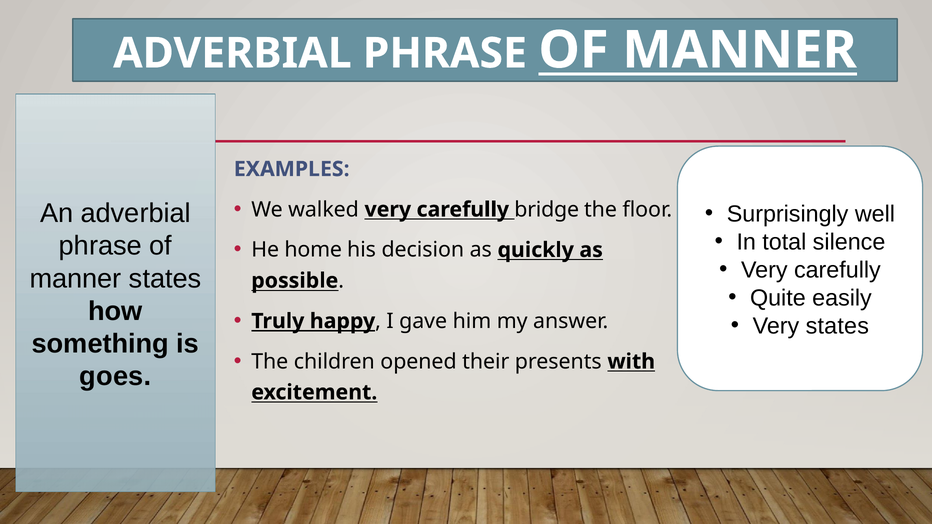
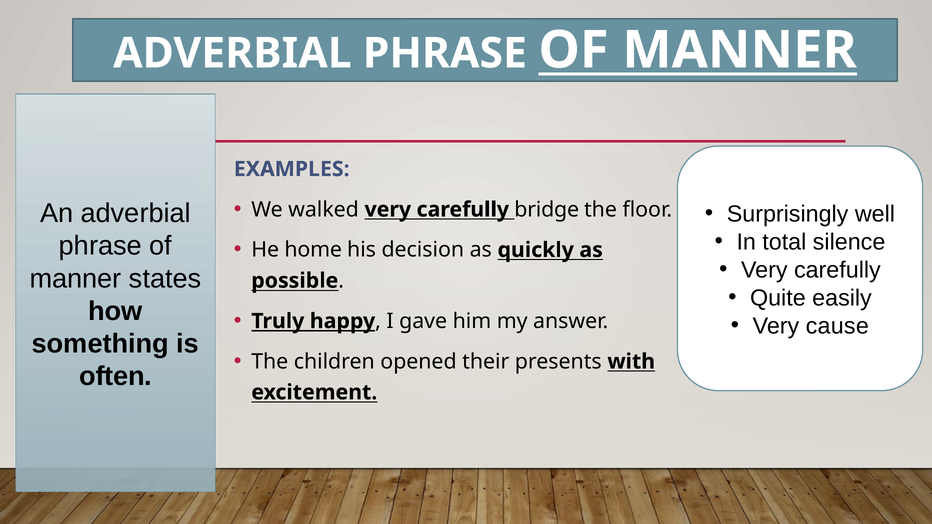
Very states: states -> cause (837, 326)
goes: goes -> often (116, 377)
